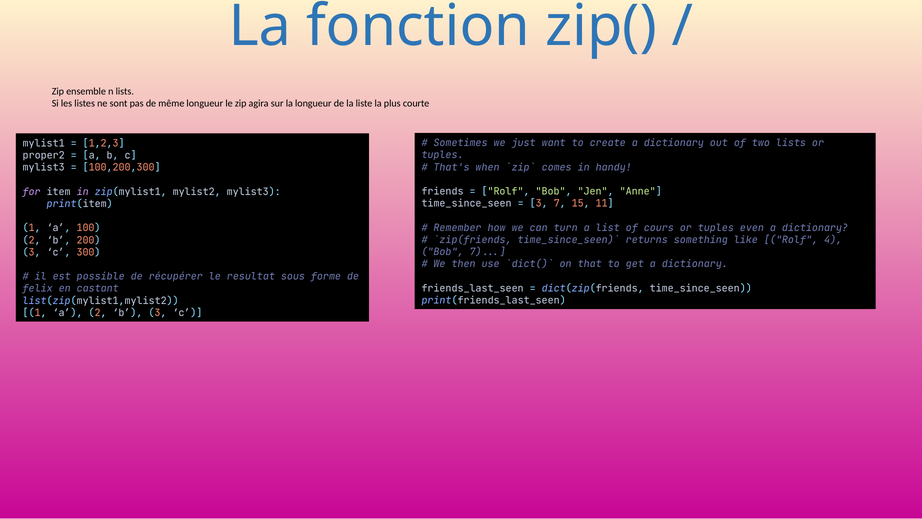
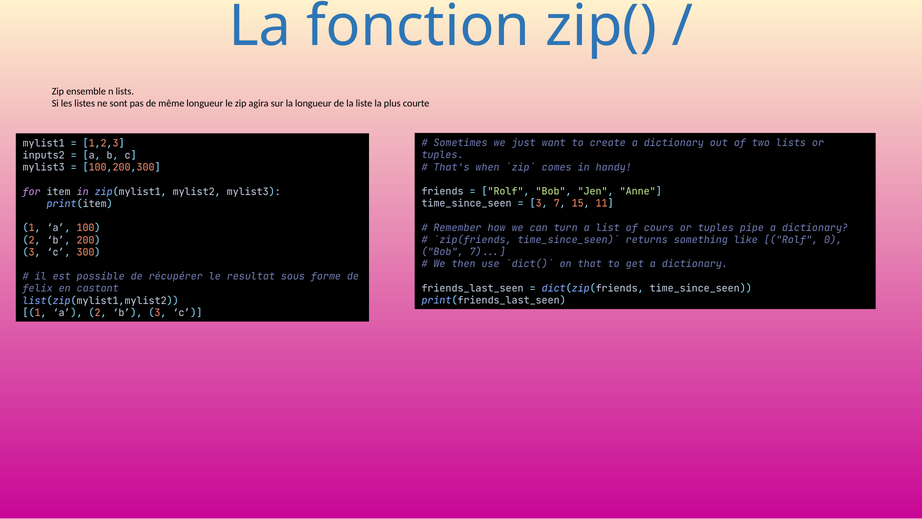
proper2: proper2 -> inputs2 (44, 155)
even: even -> pipe (752, 228)
4: 4 -> 0 (833, 240)
